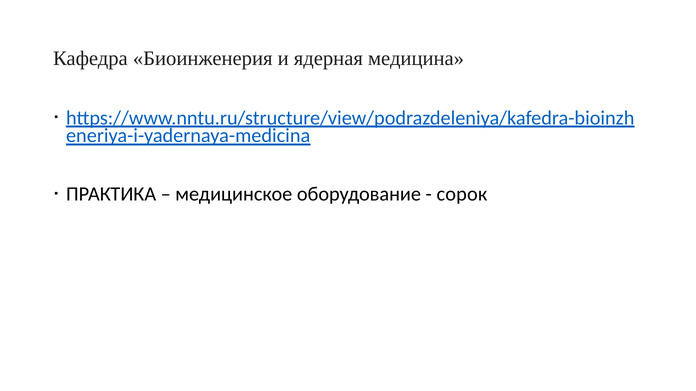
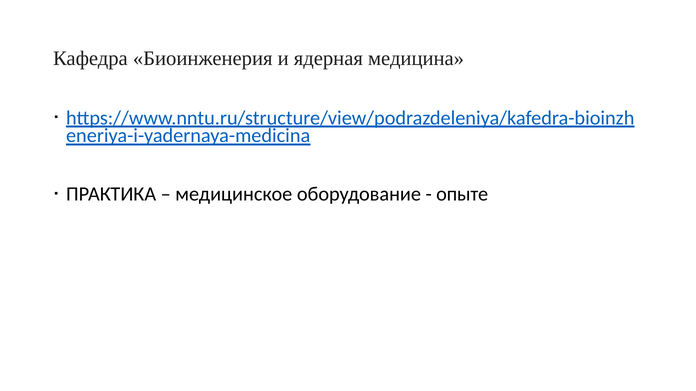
сорок: сорок -> опыте (462, 194)
